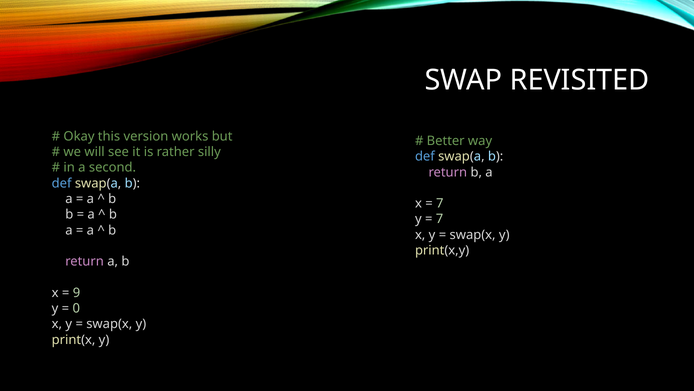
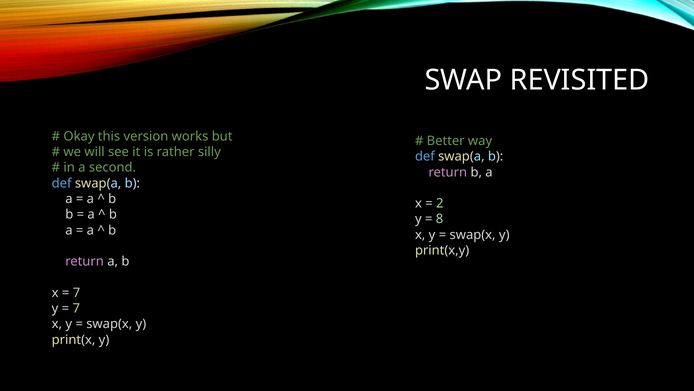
7: 7 -> 2 (440, 203)
7: 7 -> 8 (440, 219)
9: 9 -> 7 (77, 292)
0: 0 -> 7 (76, 308)
